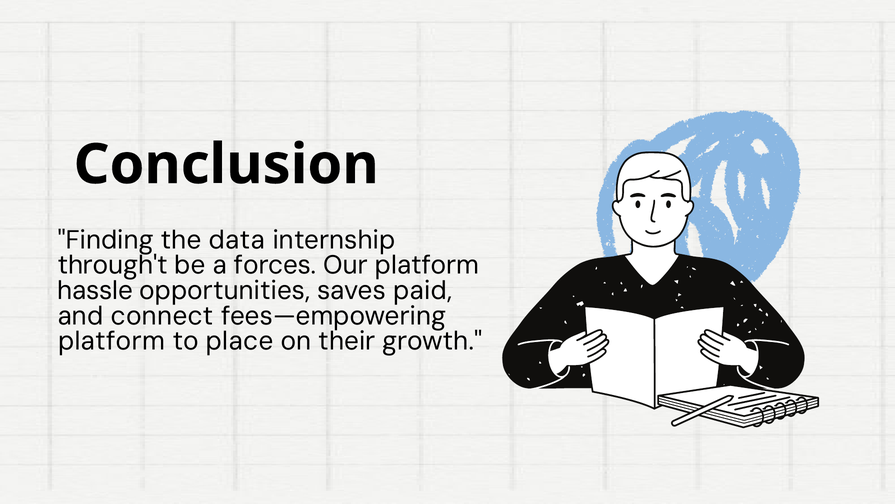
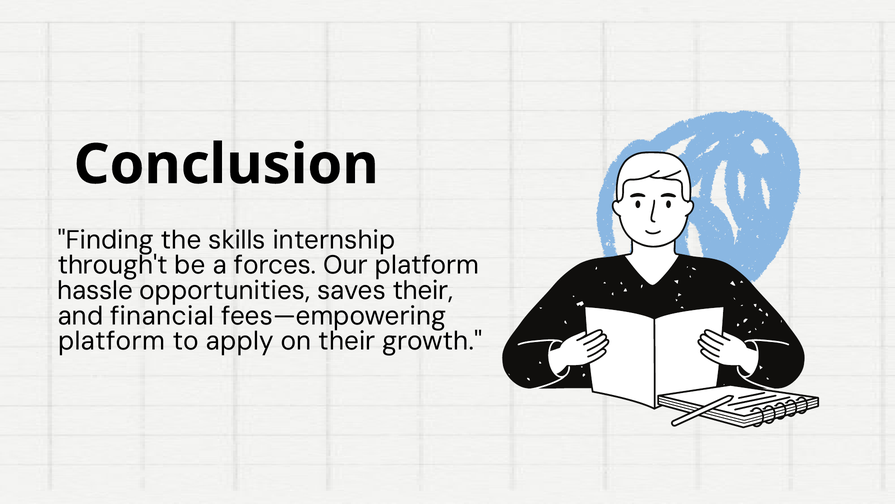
data: data -> skills (237, 240)
saves paid: paid -> their (423, 290)
connect: connect -> financial (162, 316)
place: place -> apply (240, 341)
